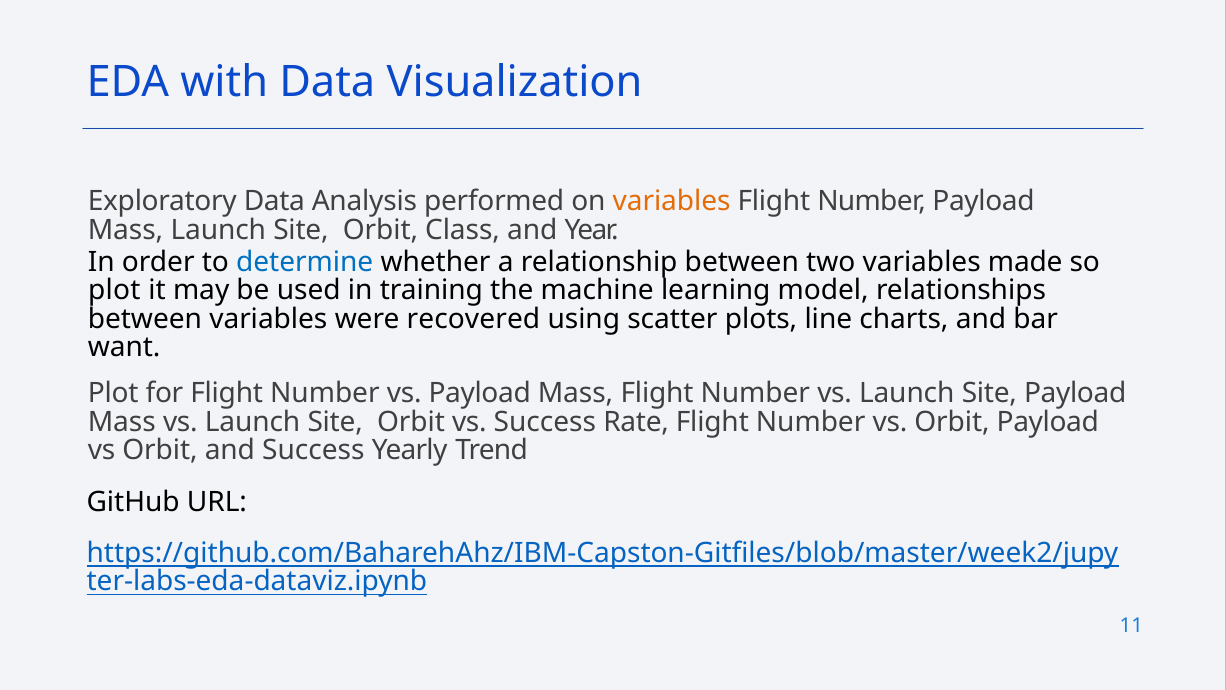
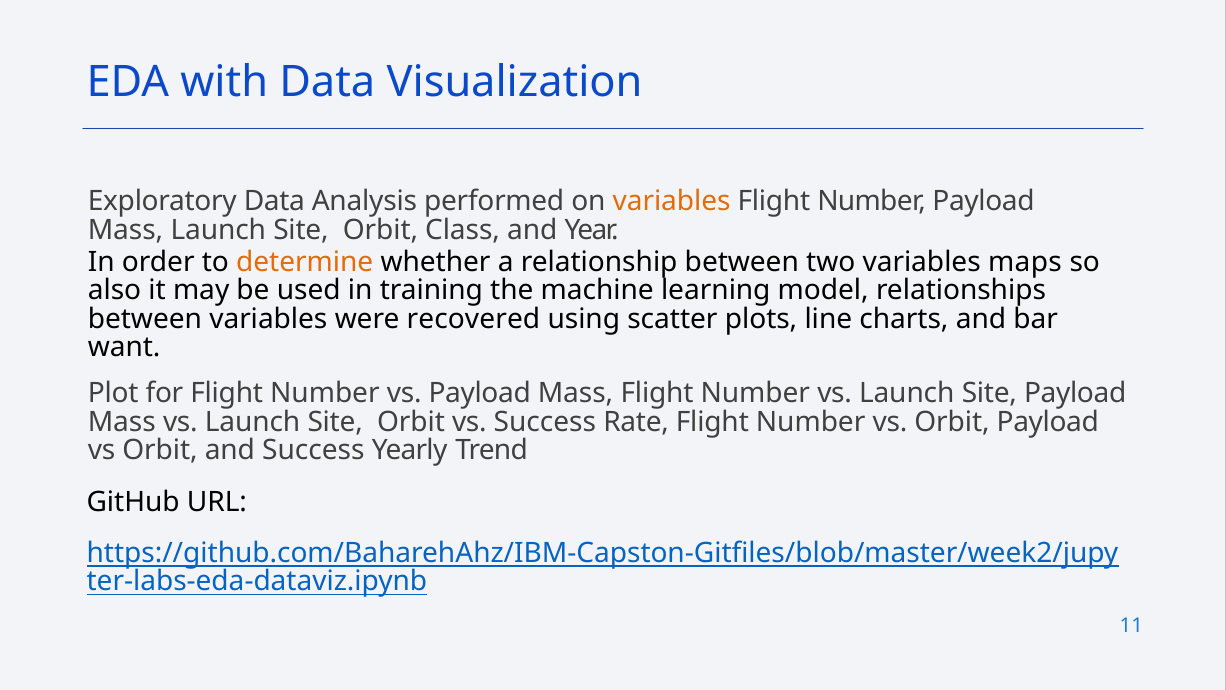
determine colour: blue -> orange (305, 262)
made: made -> maps (1025, 262)
plot: plot -> also (115, 291)
